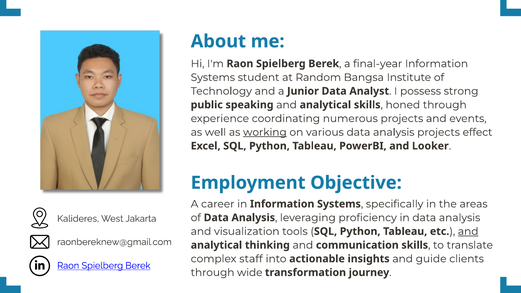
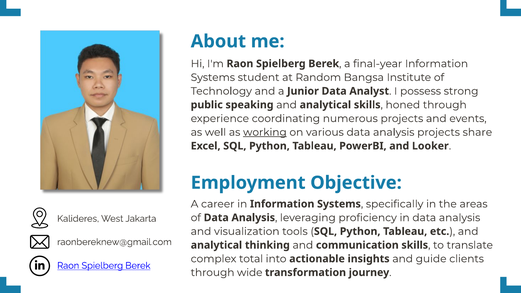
effect: effect -> share (477, 132)
and underline: present -> none (468, 231)
staff: staff -> total (251, 259)
